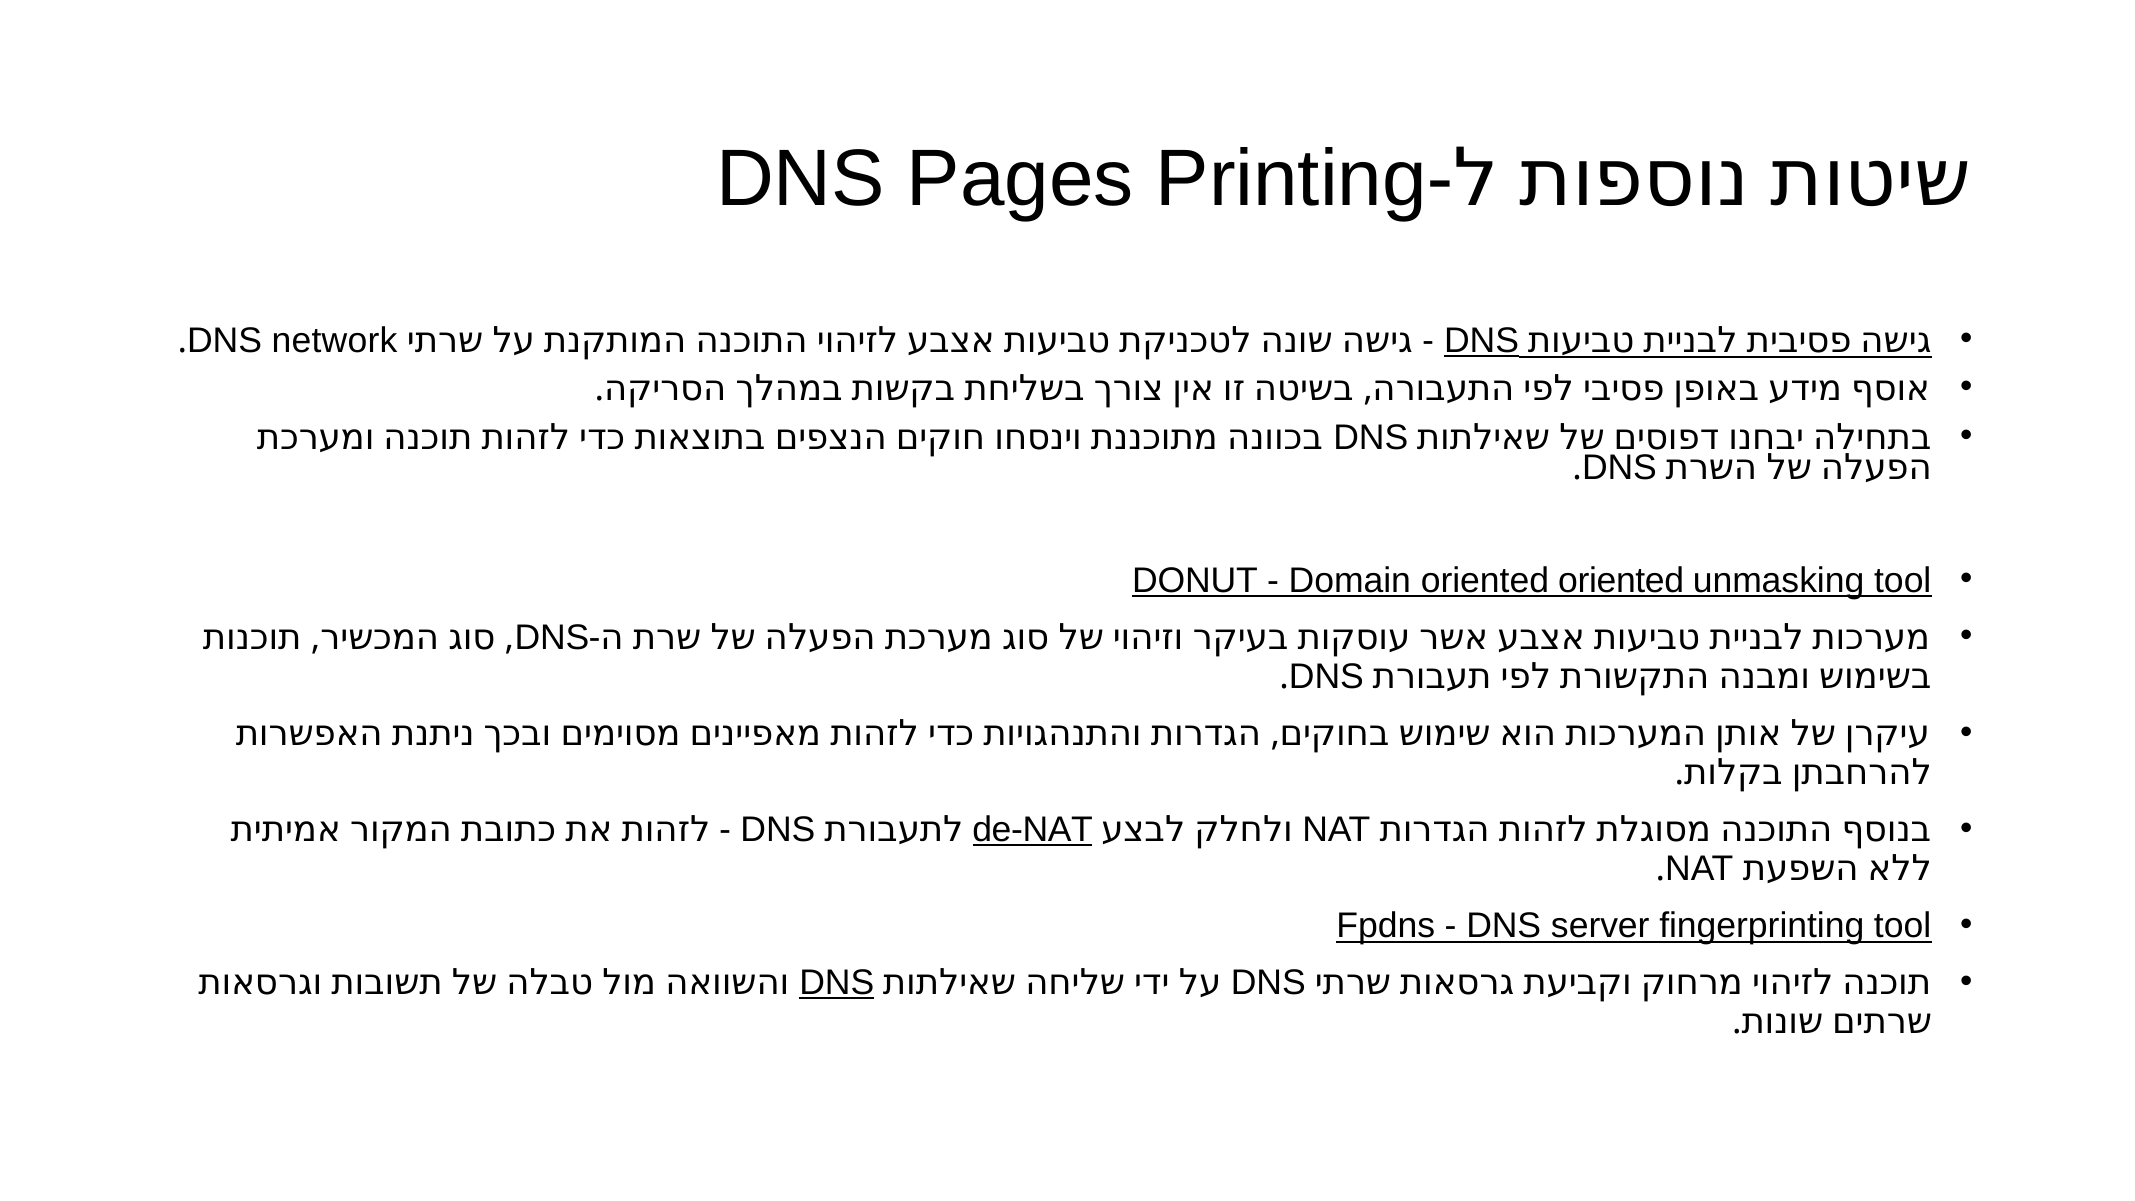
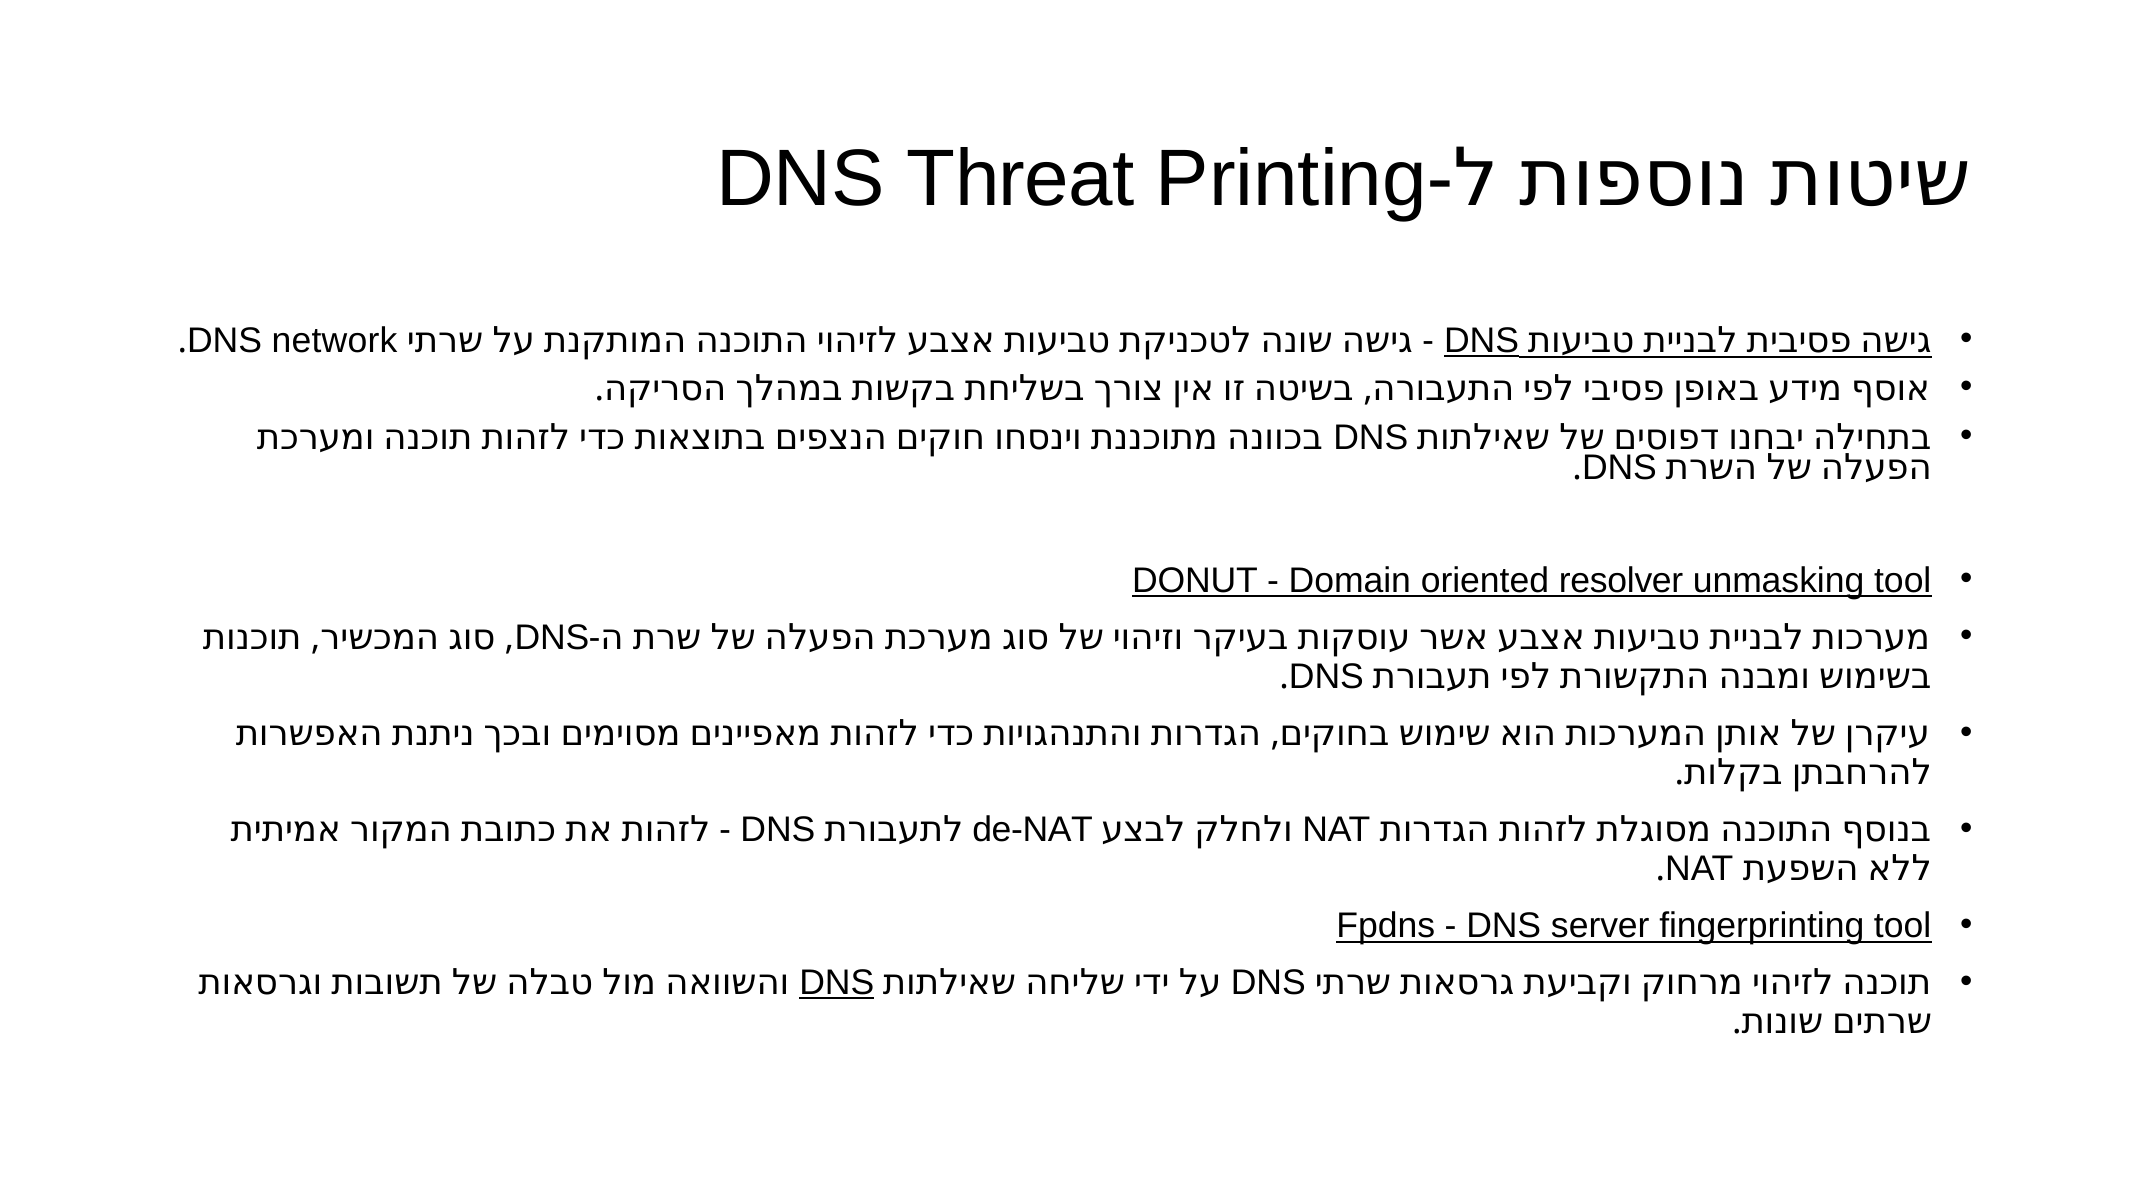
Pages: Pages -> Threat (1021, 179)
oriented oriented: oriented -> resolver (1621, 580)
de-NAT underline: present -> none (1033, 830)
